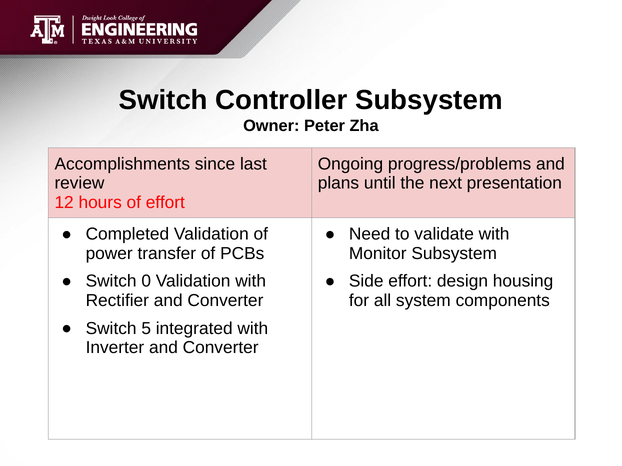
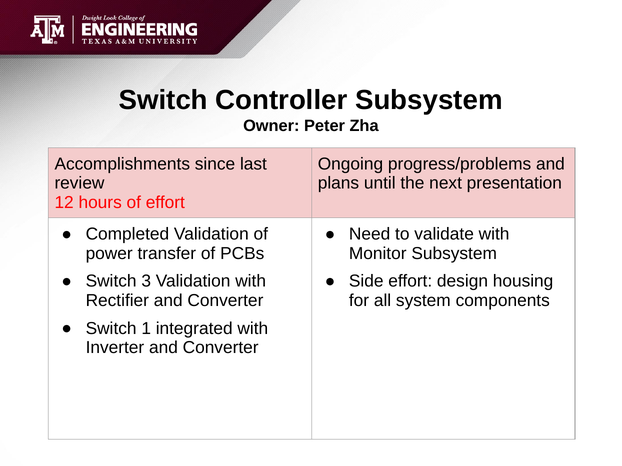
0: 0 -> 3 (146, 281)
5: 5 -> 1 (146, 329)
